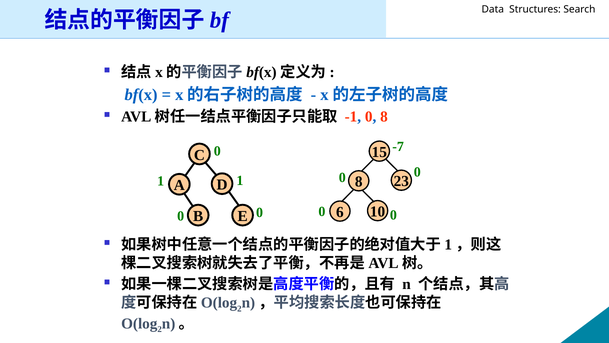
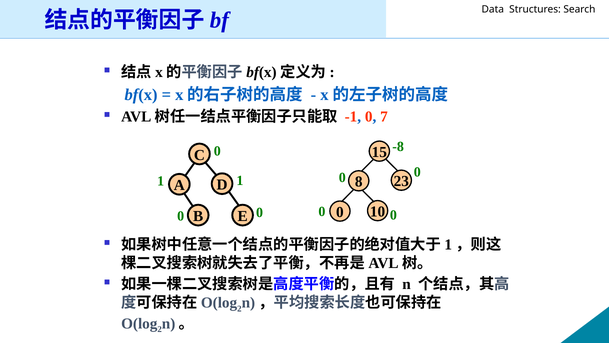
0 8: 8 -> 7 (384, 117)
-7: -7 -> -8 (398, 146)
E 6: 6 -> 0 (340, 212)
